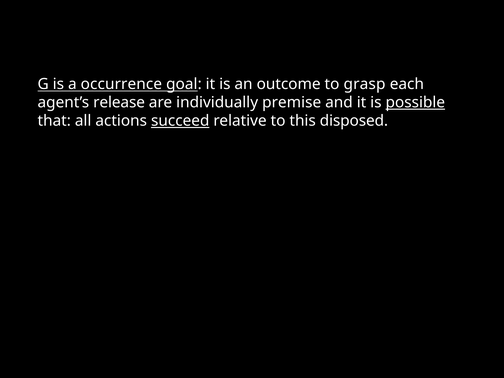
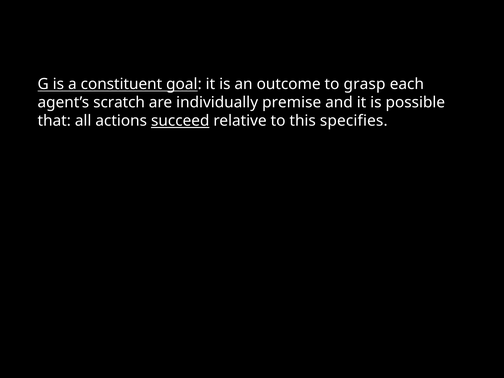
occurrence: occurrence -> constituent (121, 84)
release: release -> scratch (119, 102)
possible underline: present -> none (415, 102)
disposed: disposed -> specifies (354, 121)
